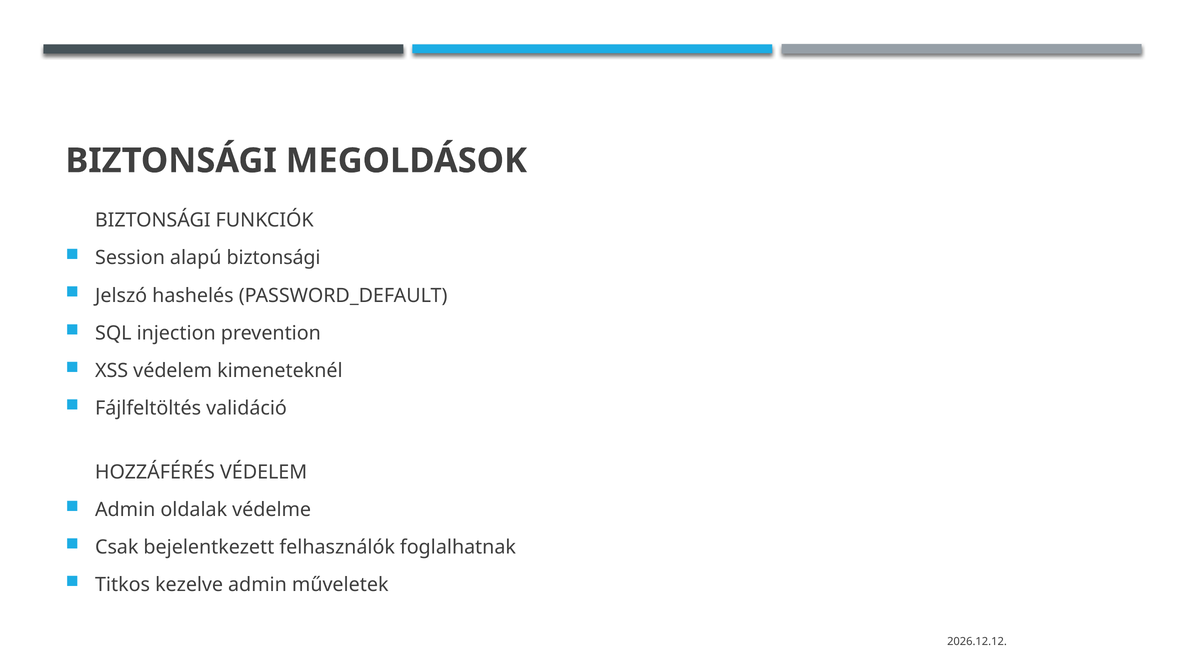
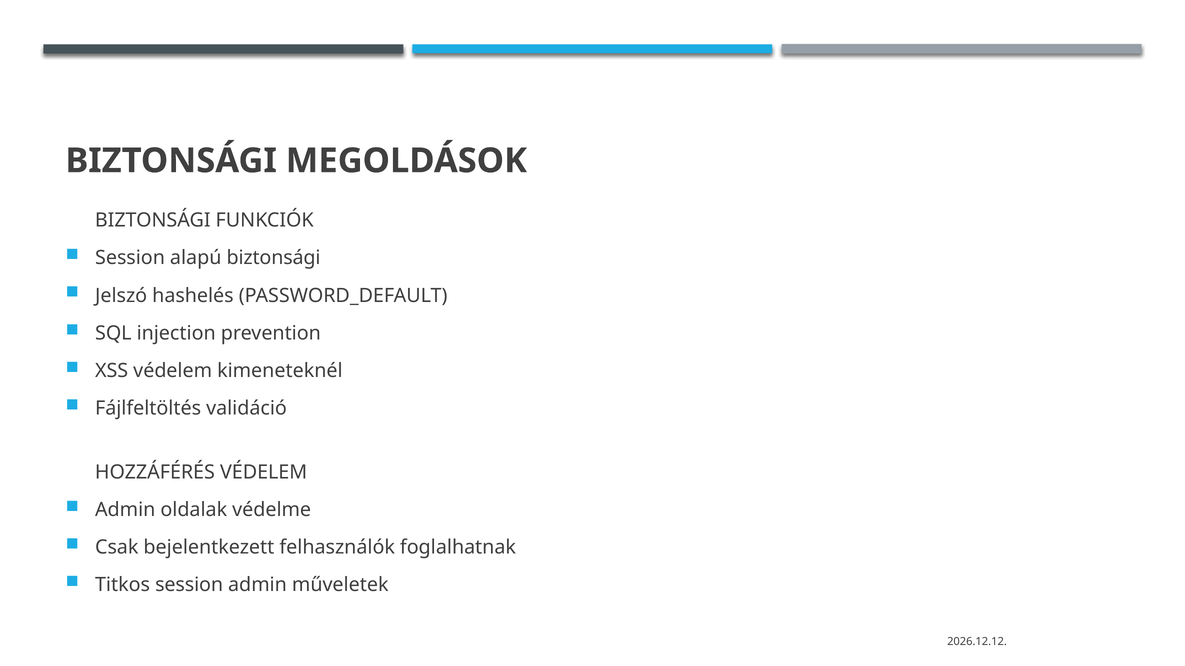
Titkos kezelve: kezelve -> session (189, 585)
